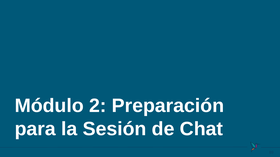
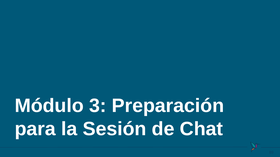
2: 2 -> 3 (98, 106)
